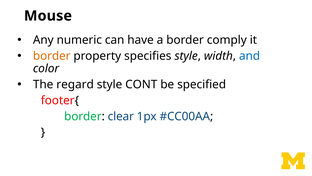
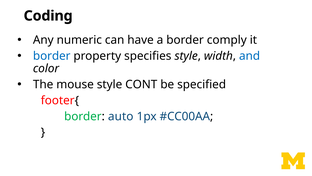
Mouse: Mouse -> Coding (48, 16)
border colour: orange -> blue (52, 56)
regard: regard -> mouse (75, 84)
clear: clear -> auto (121, 116)
